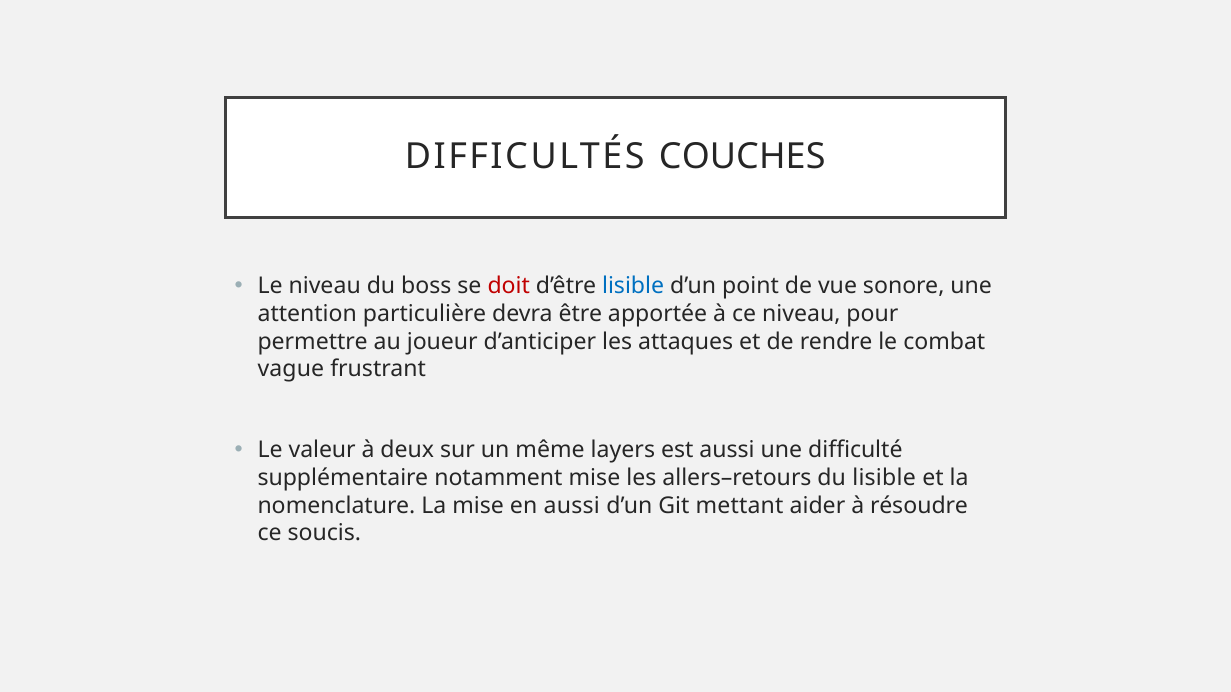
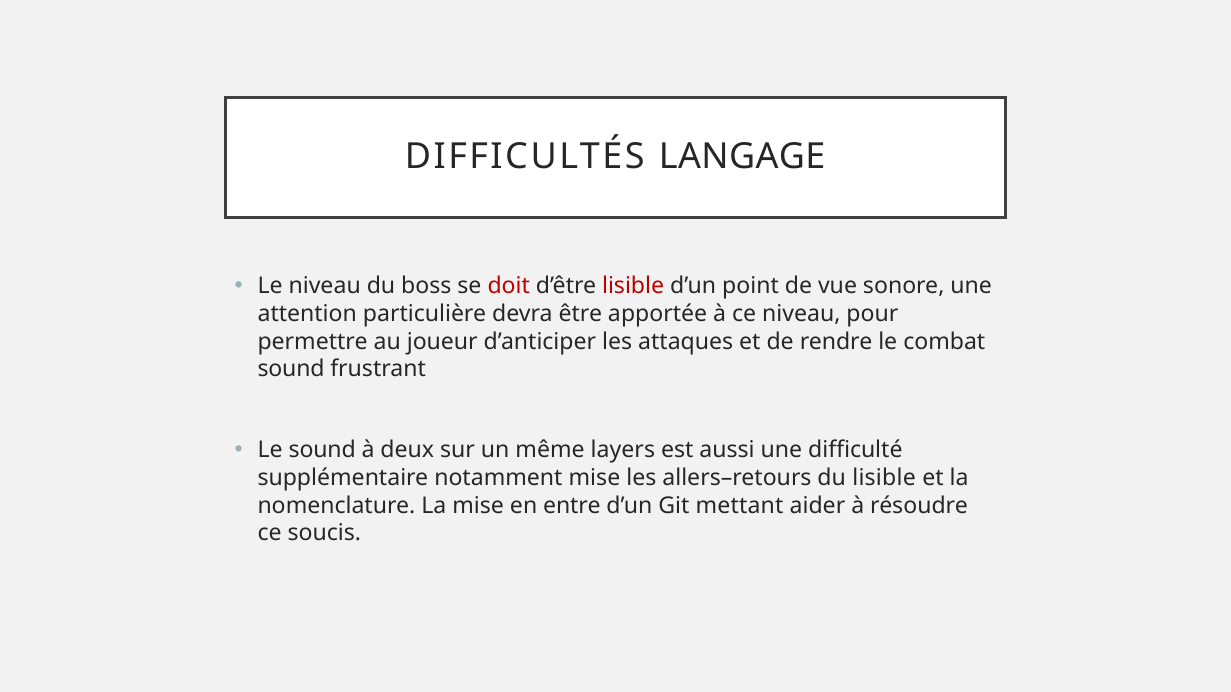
COUCHES: COUCHES -> LANGAGE (742, 157)
lisible colour: blue -> red (633, 286)
vague: vague -> sound (291, 370)
Le valeur: valeur -> sound (322, 451)
en aussi: aussi -> entre (572, 506)
